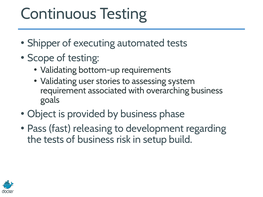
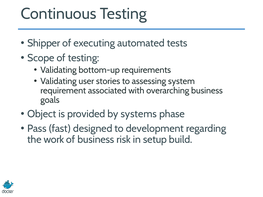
by business: business -> systems (139, 114)
releasing: releasing -> designed (93, 129)
the tests: tests -> work (54, 140)
